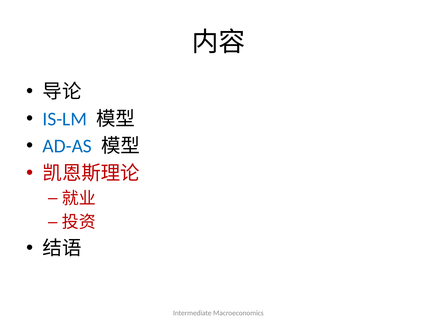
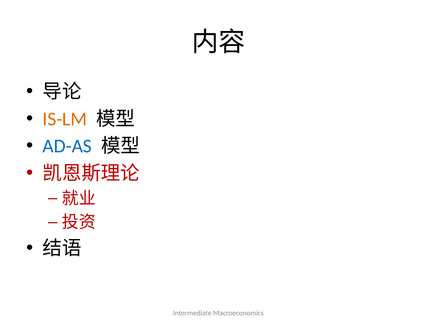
IS-LM colour: blue -> orange (65, 119)
